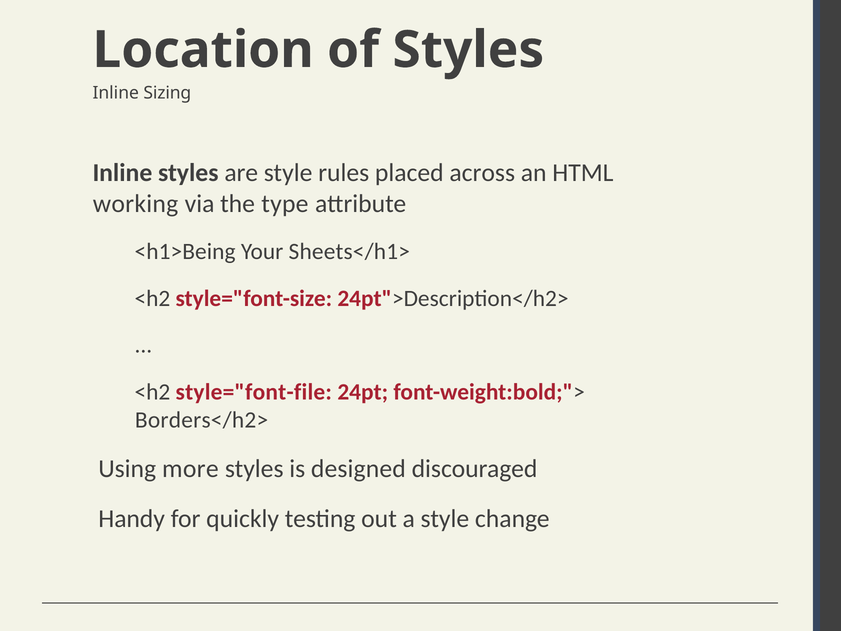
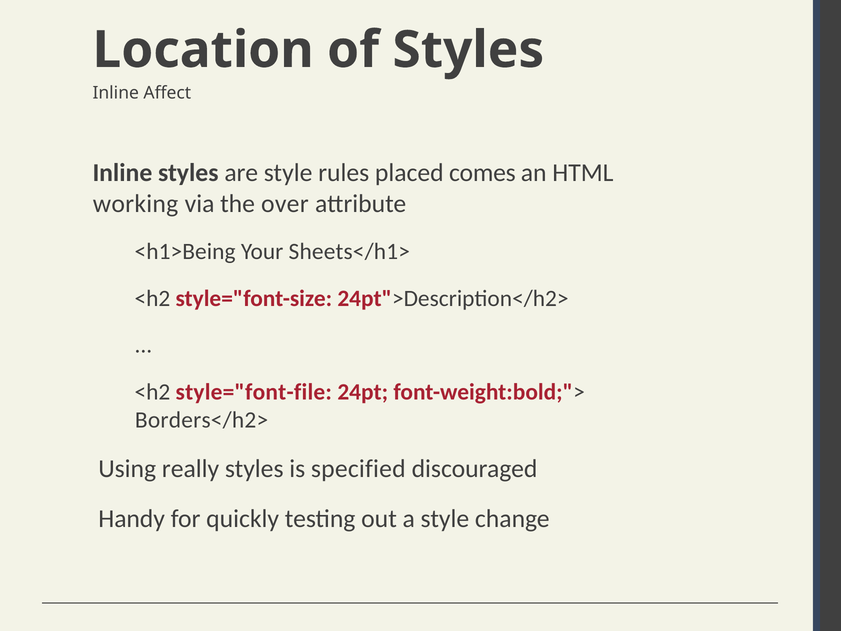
Sizing: Sizing -> Affect (167, 93)
across: across -> comes (482, 173)
type: type -> over (285, 204)
more: more -> really (191, 469)
designed: designed -> specified (358, 469)
